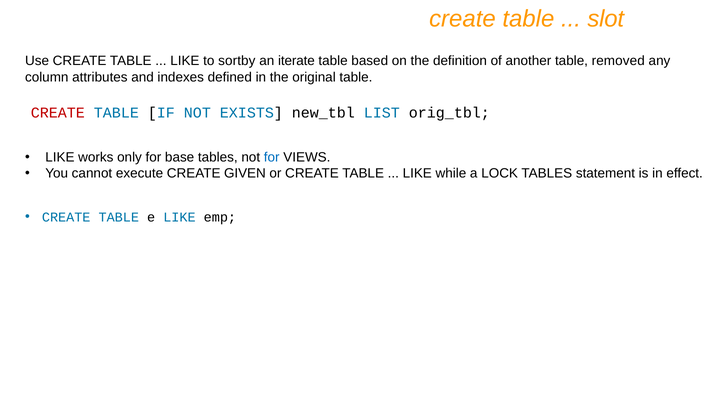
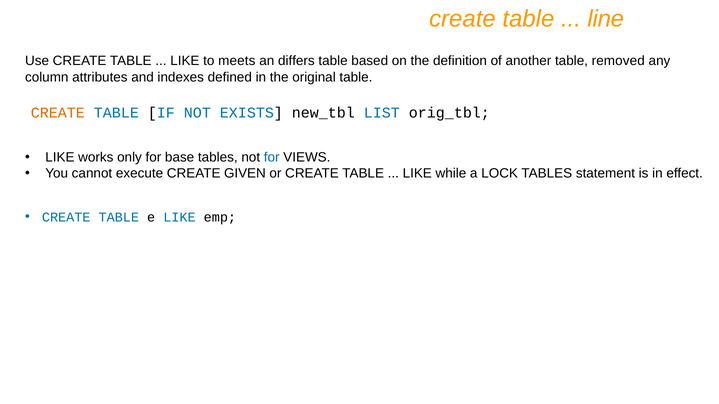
slot: slot -> line (606, 19)
sortby: sortby -> meets (237, 61)
iterate: iterate -> differs (296, 61)
CREATE colour: red -> orange (58, 113)
